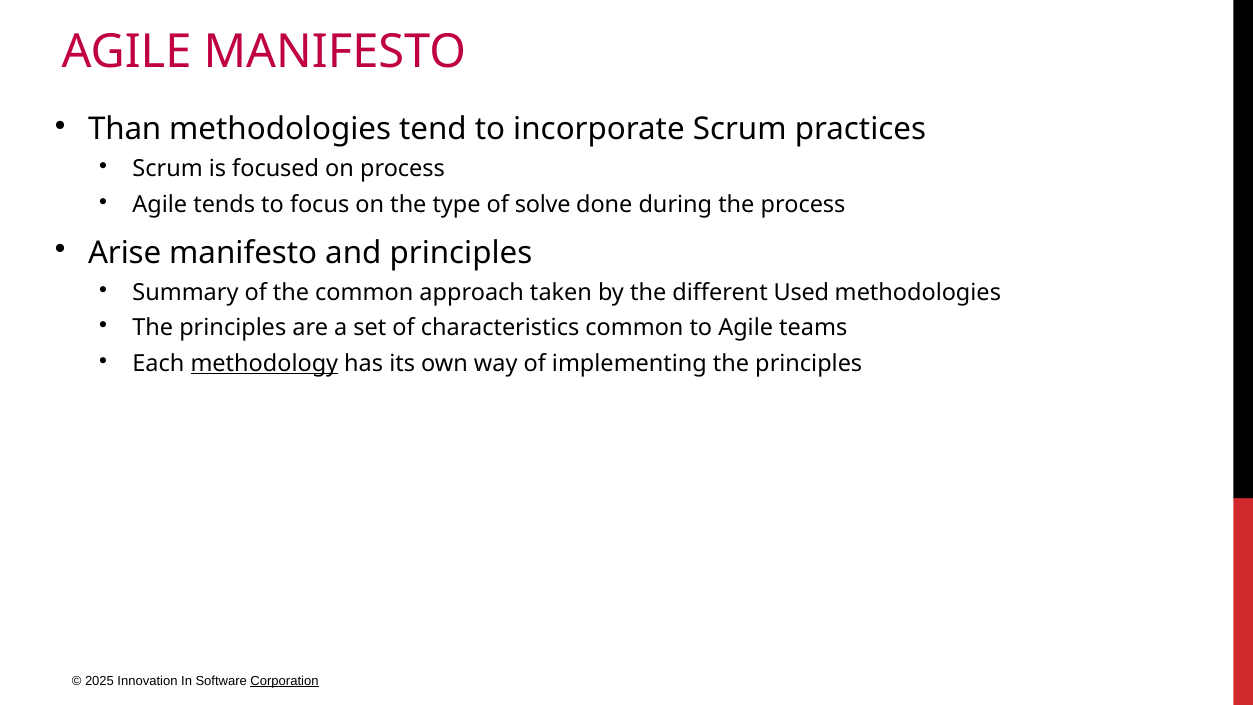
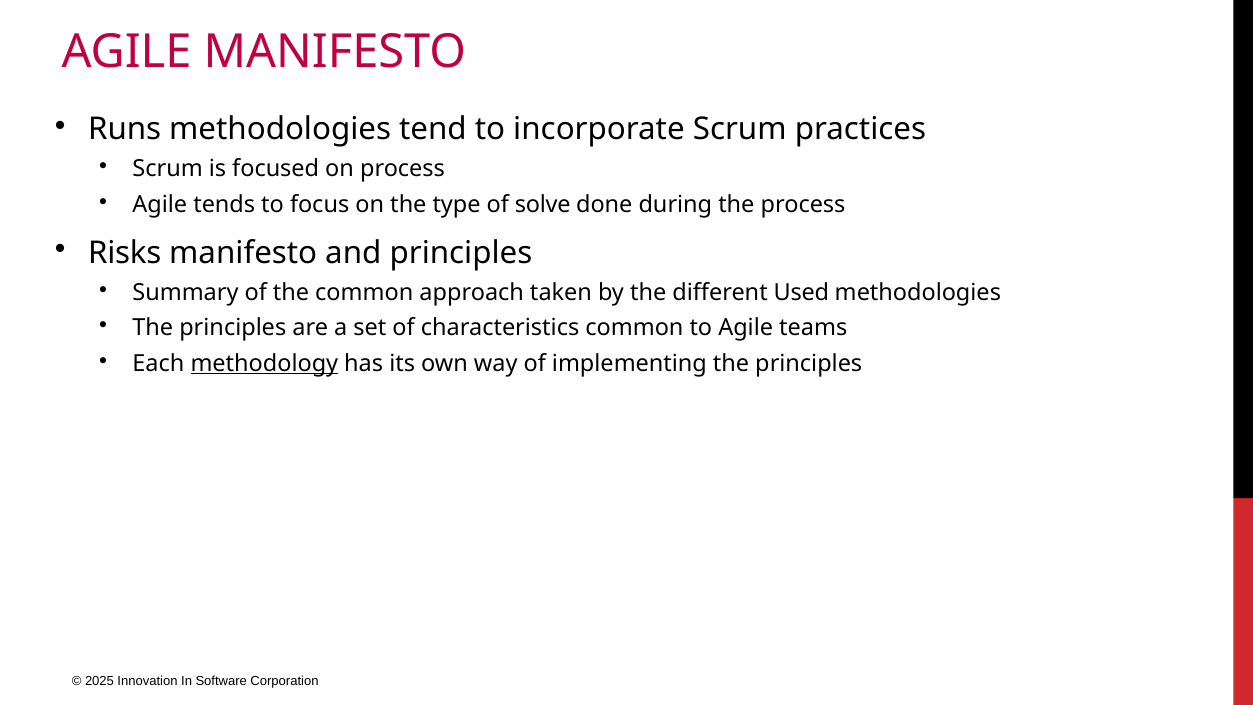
Than: Than -> Runs (125, 129)
Arise: Arise -> Risks (125, 253)
Corporation underline: present -> none (285, 681)
